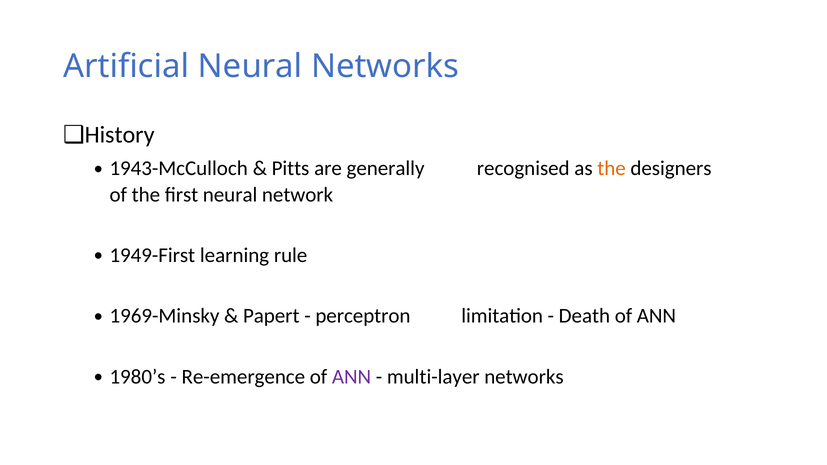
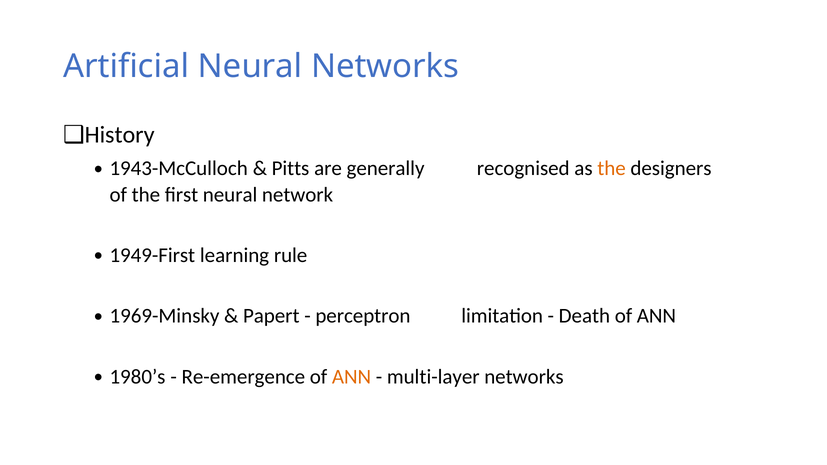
ANN colour: purple -> orange (352, 377)
